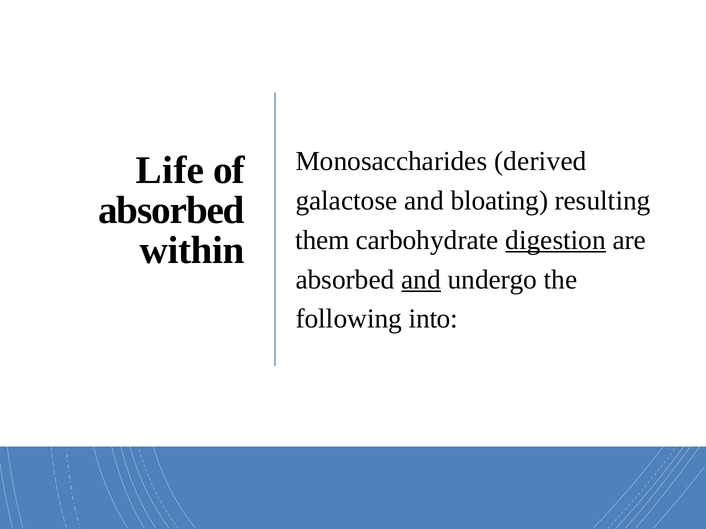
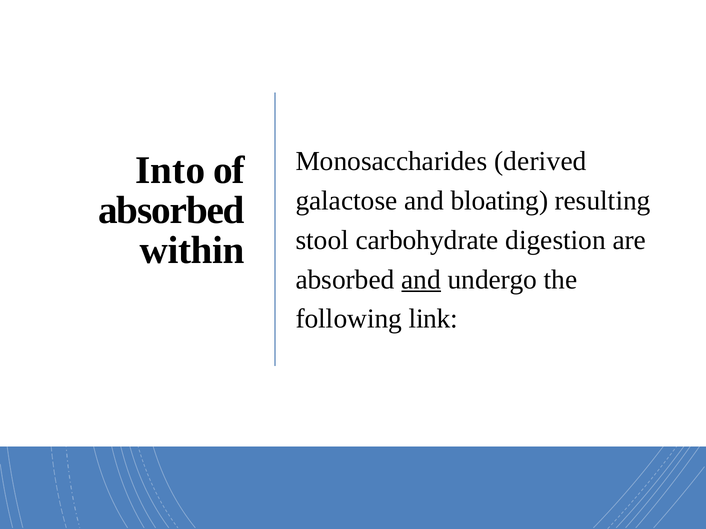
Life: Life -> Into (170, 171)
them: them -> stool (322, 240)
digestion underline: present -> none (556, 240)
into: into -> link (433, 319)
